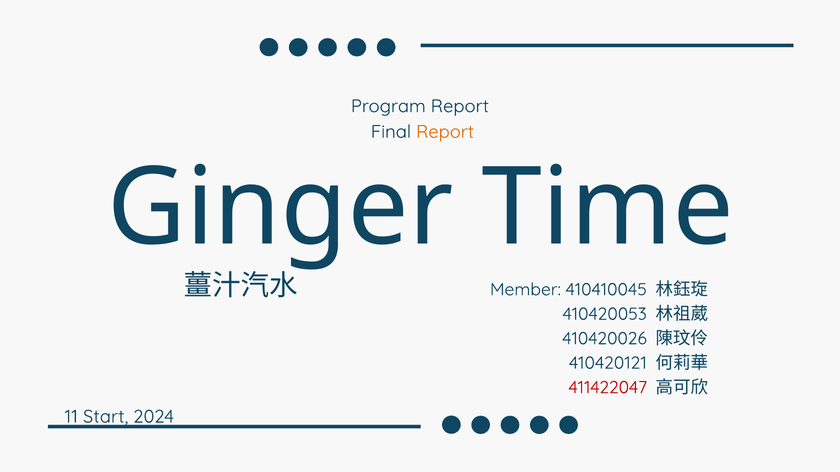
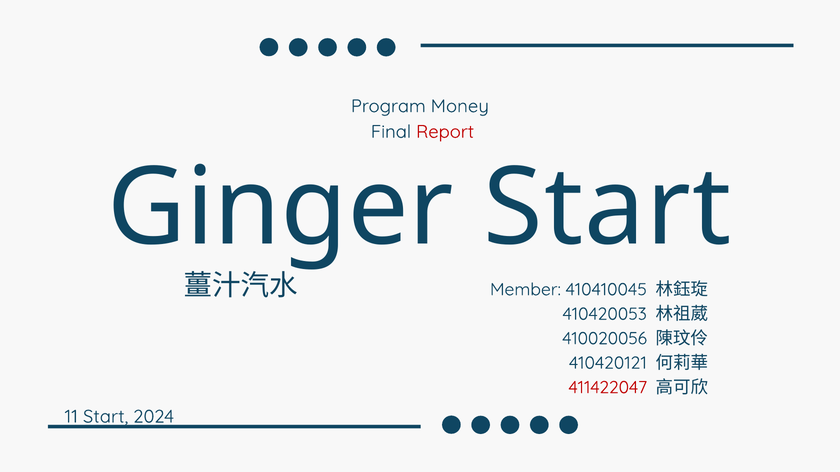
Program Report: Report -> Money (460, 106)
Report colour: orange -> red (445, 132)
Time: Time -> Start (607, 208)
410420026: 410420026 -> 410020056 (605, 339)
